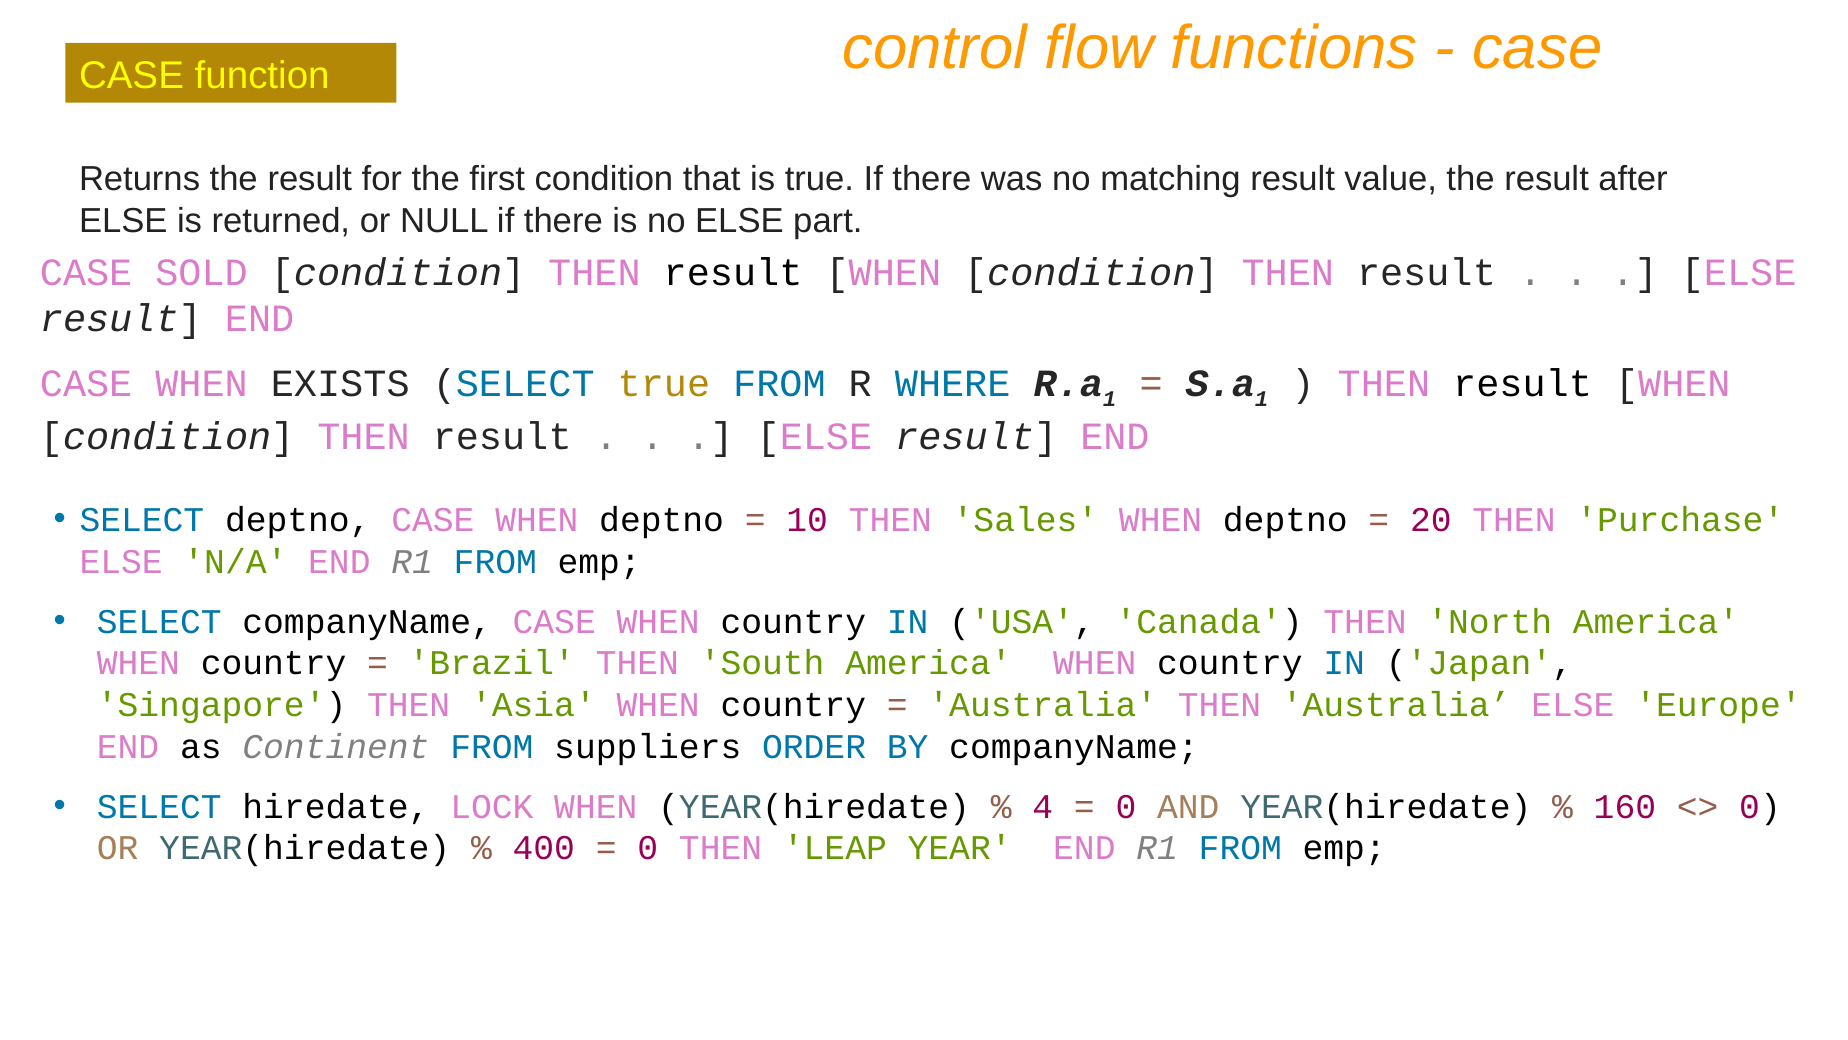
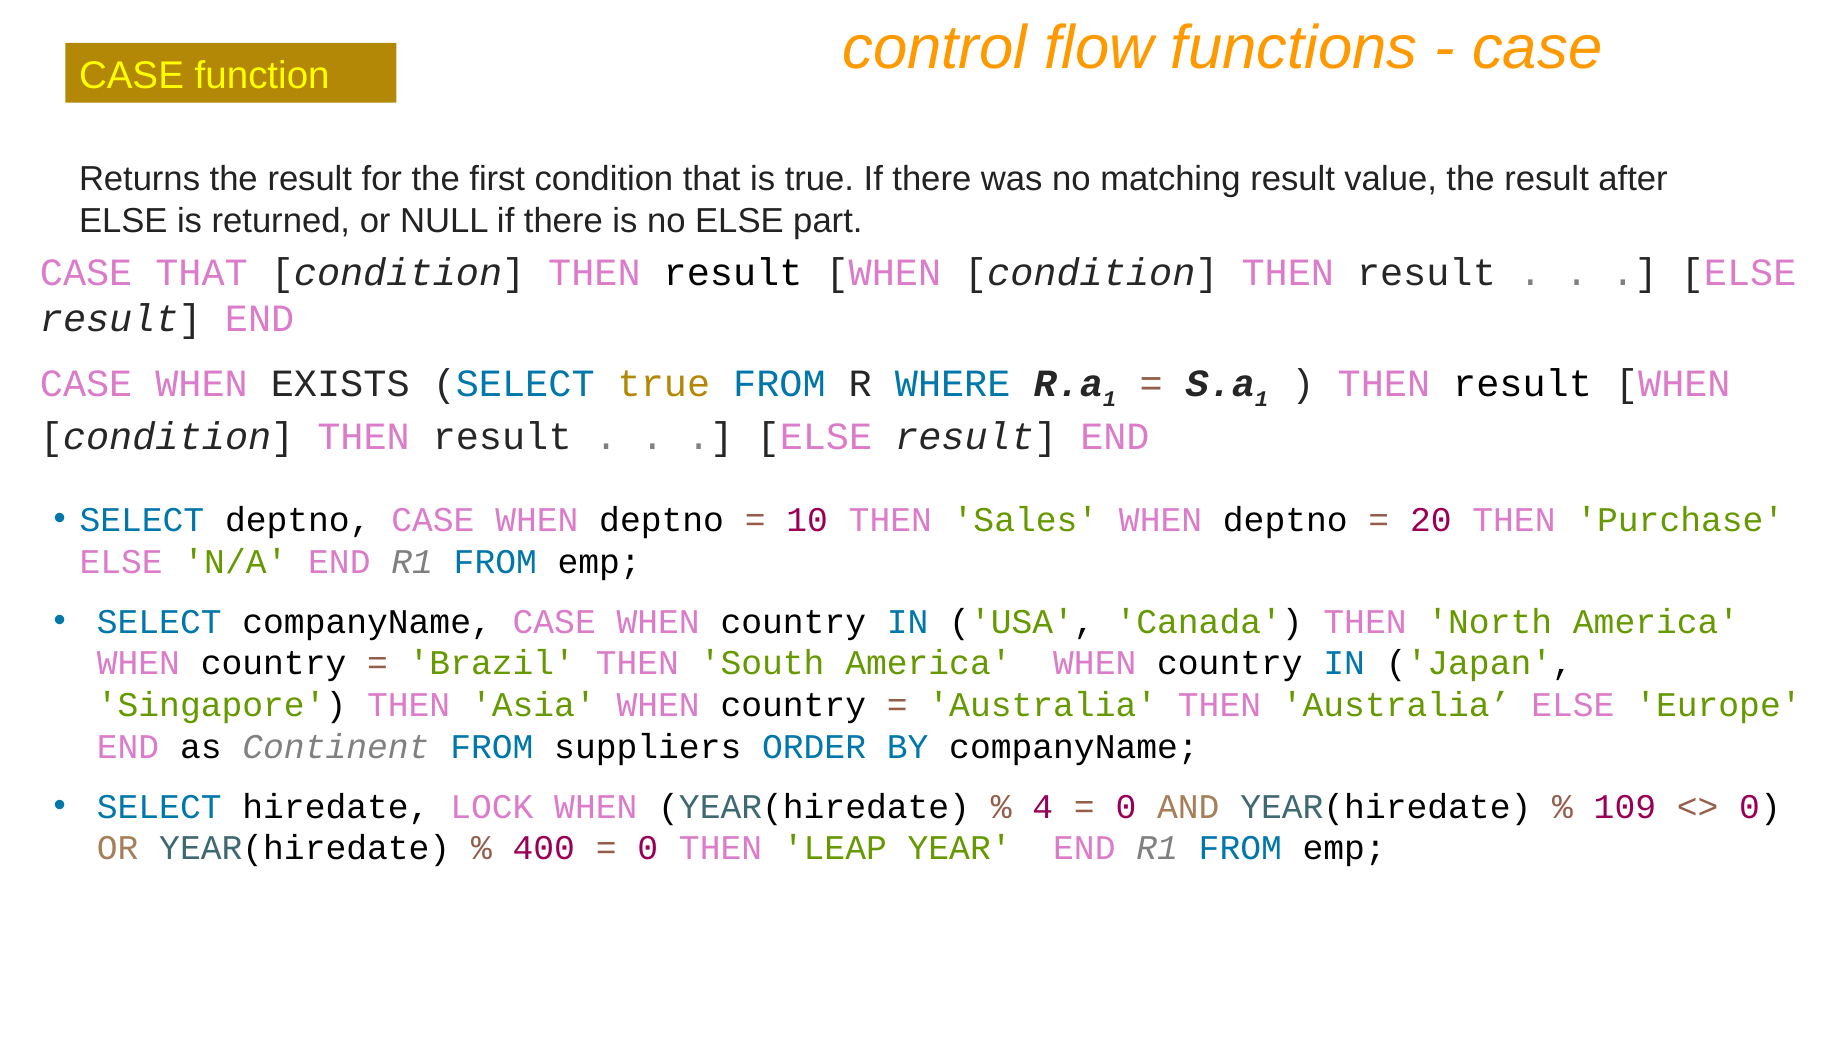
CASE SOLD: SOLD -> THAT (202, 273)
160: 160 -> 109 (1625, 806)
